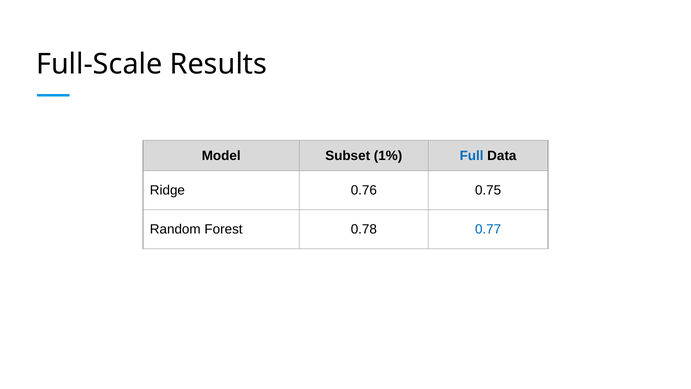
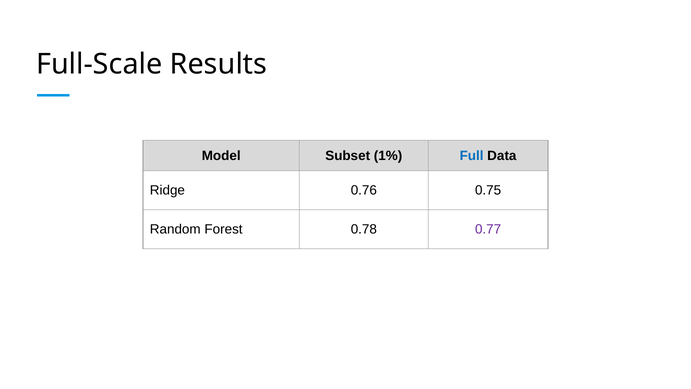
0.77 colour: blue -> purple (488, 229)
